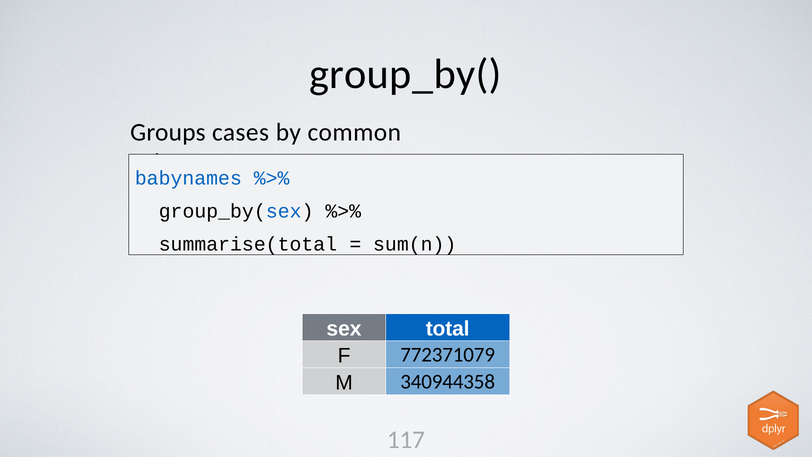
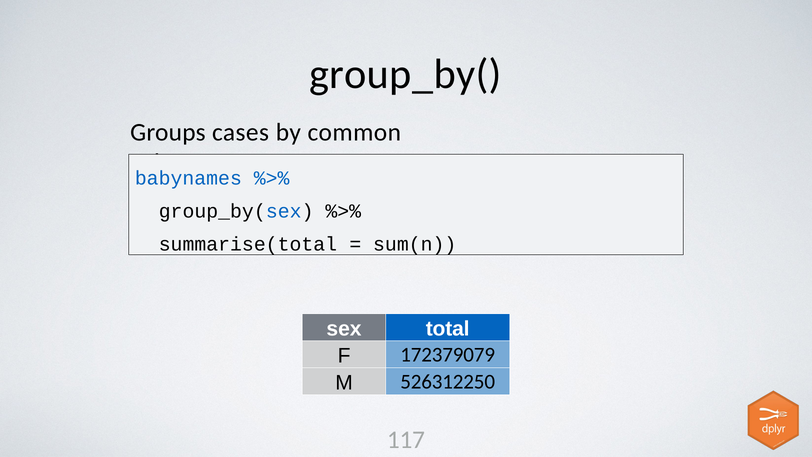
772371079: 772371079 -> 172379079 (448, 355)
340944358: 340944358 -> 526312250 (448, 382)
